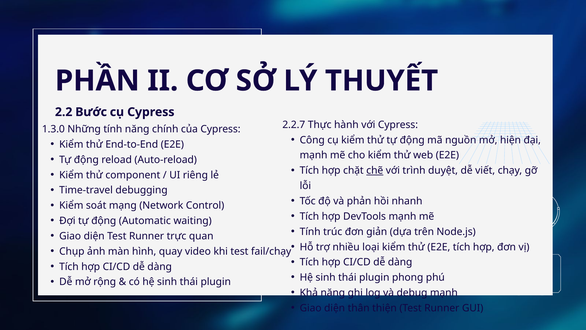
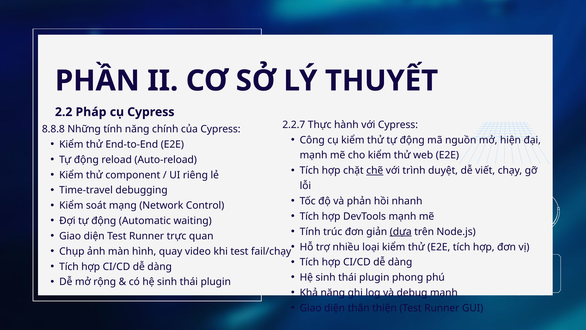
Bước: Bước -> Pháp (91, 112)
1.3.0: 1.3.0 -> 8.8.8 (53, 129)
dựa underline: none -> present (401, 231)
